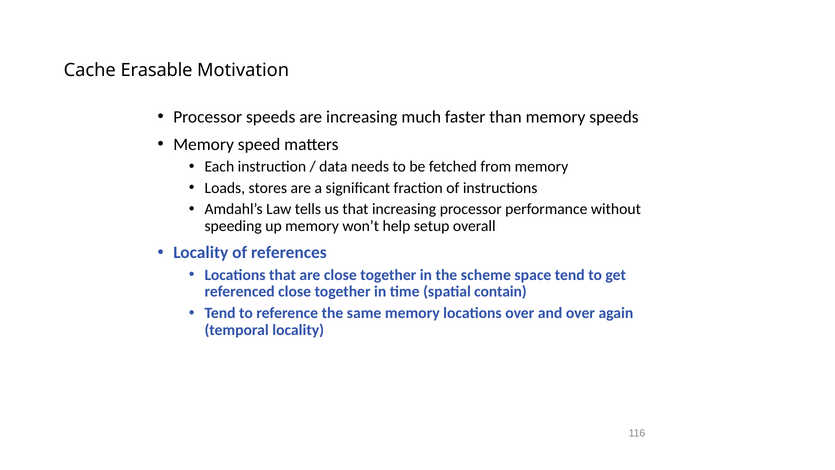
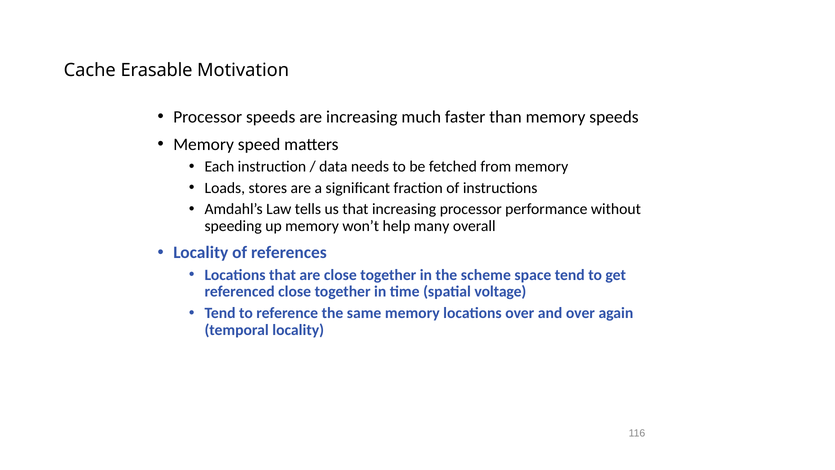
setup: setup -> many (432, 226)
contain: contain -> voltage (500, 292)
